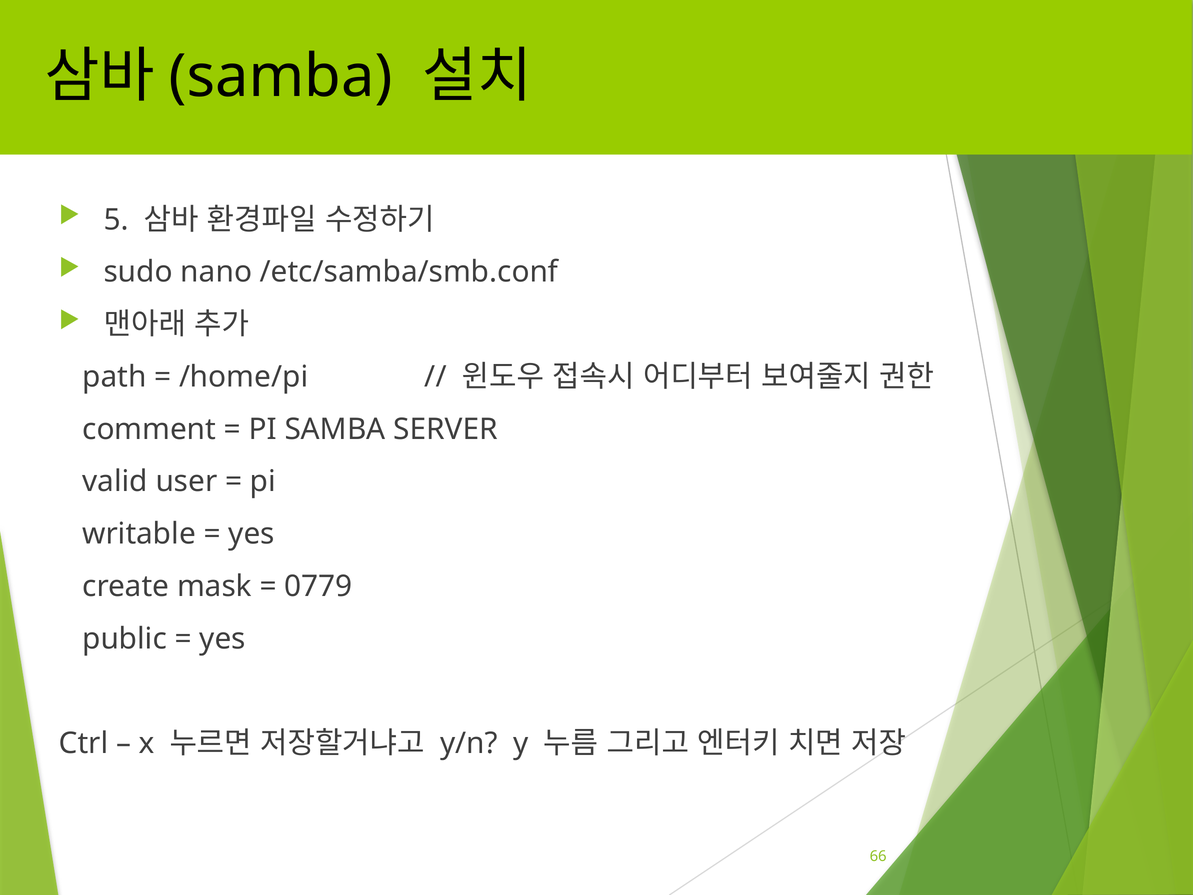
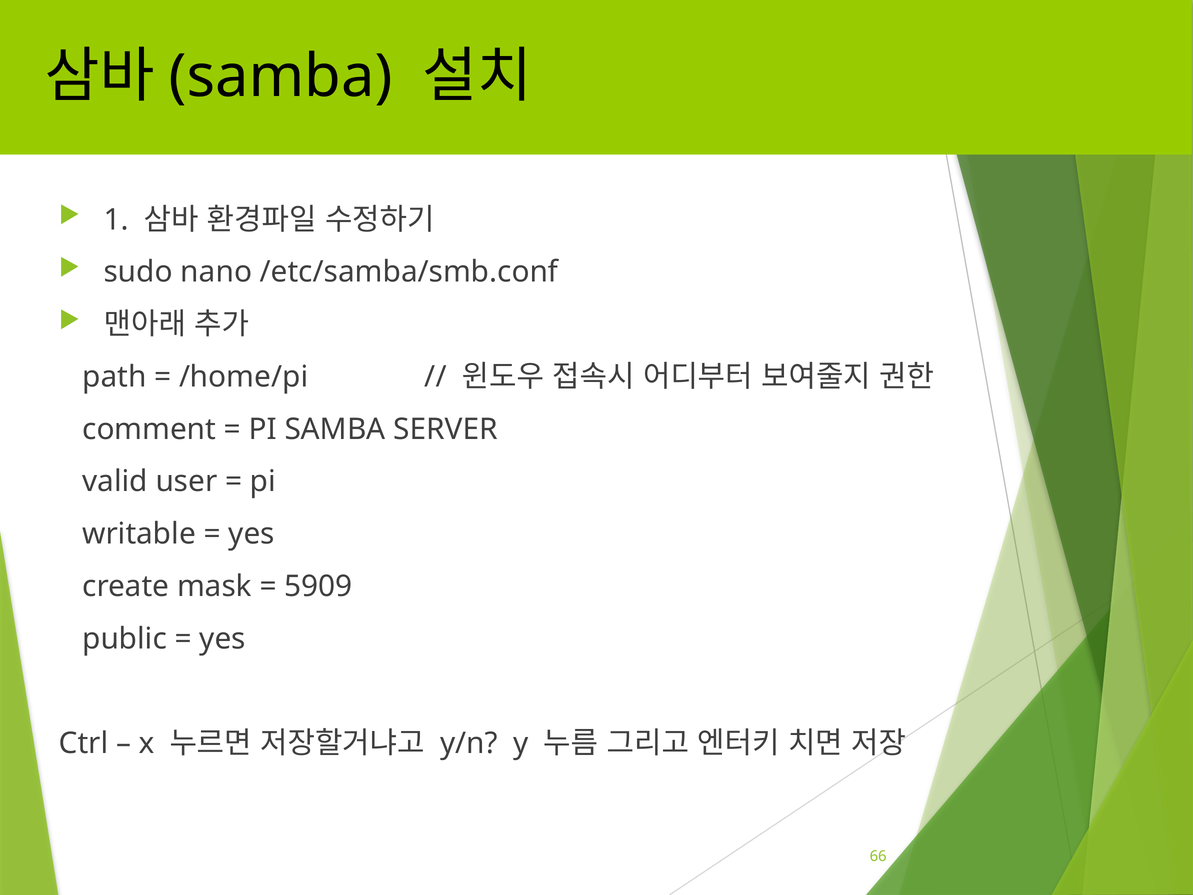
5: 5 -> 1 (116, 220)
0779: 0779 -> 5909 (318, 586)
